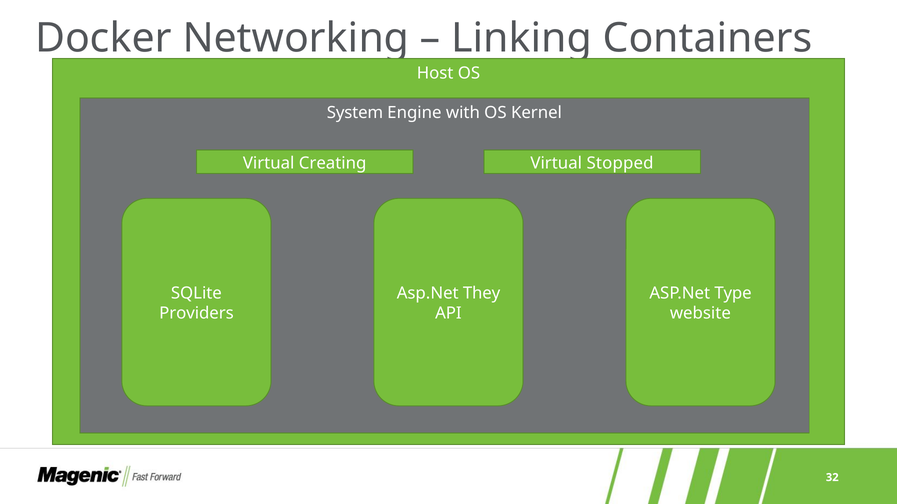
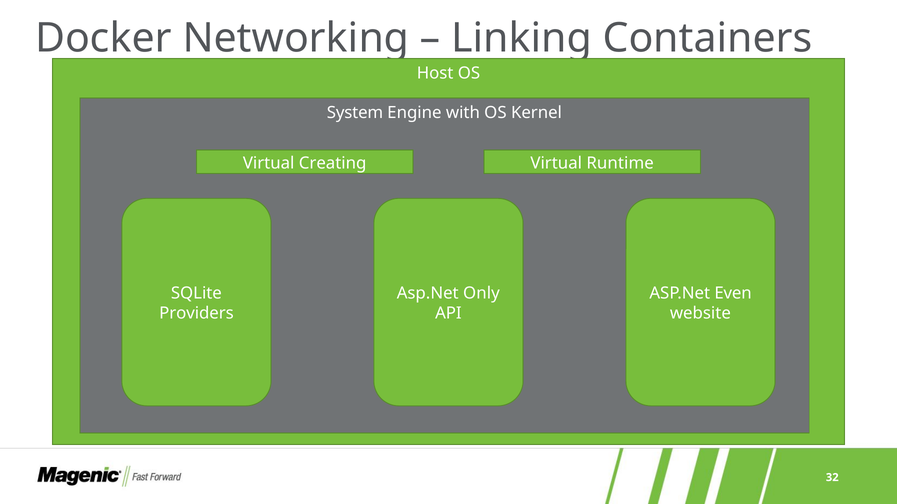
Stopped: Stopped -> Runtime (620, 163)
They: They -> Only (481, 294)
Type: Type -> Even (733, 294)
